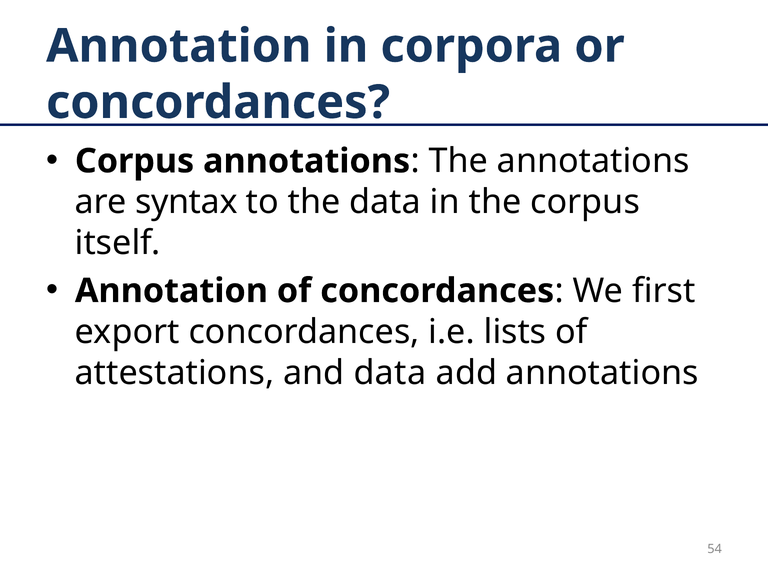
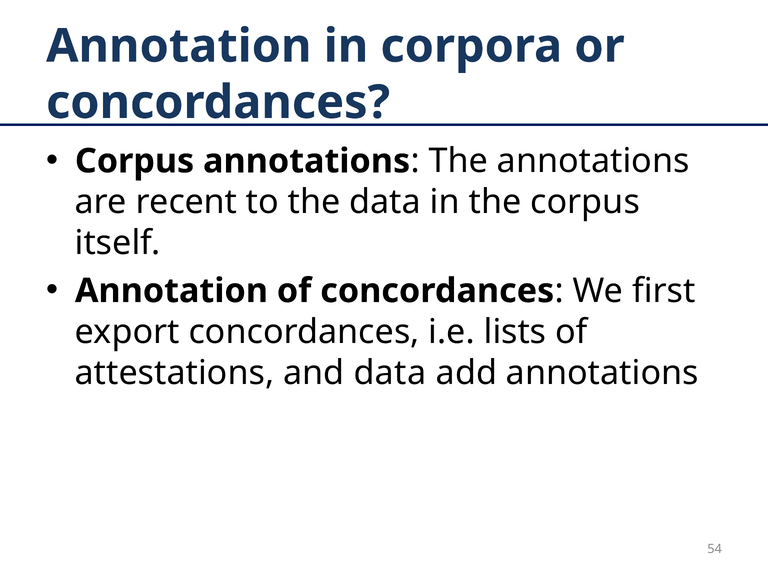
syntax: syntax -> recent (186, 202)
